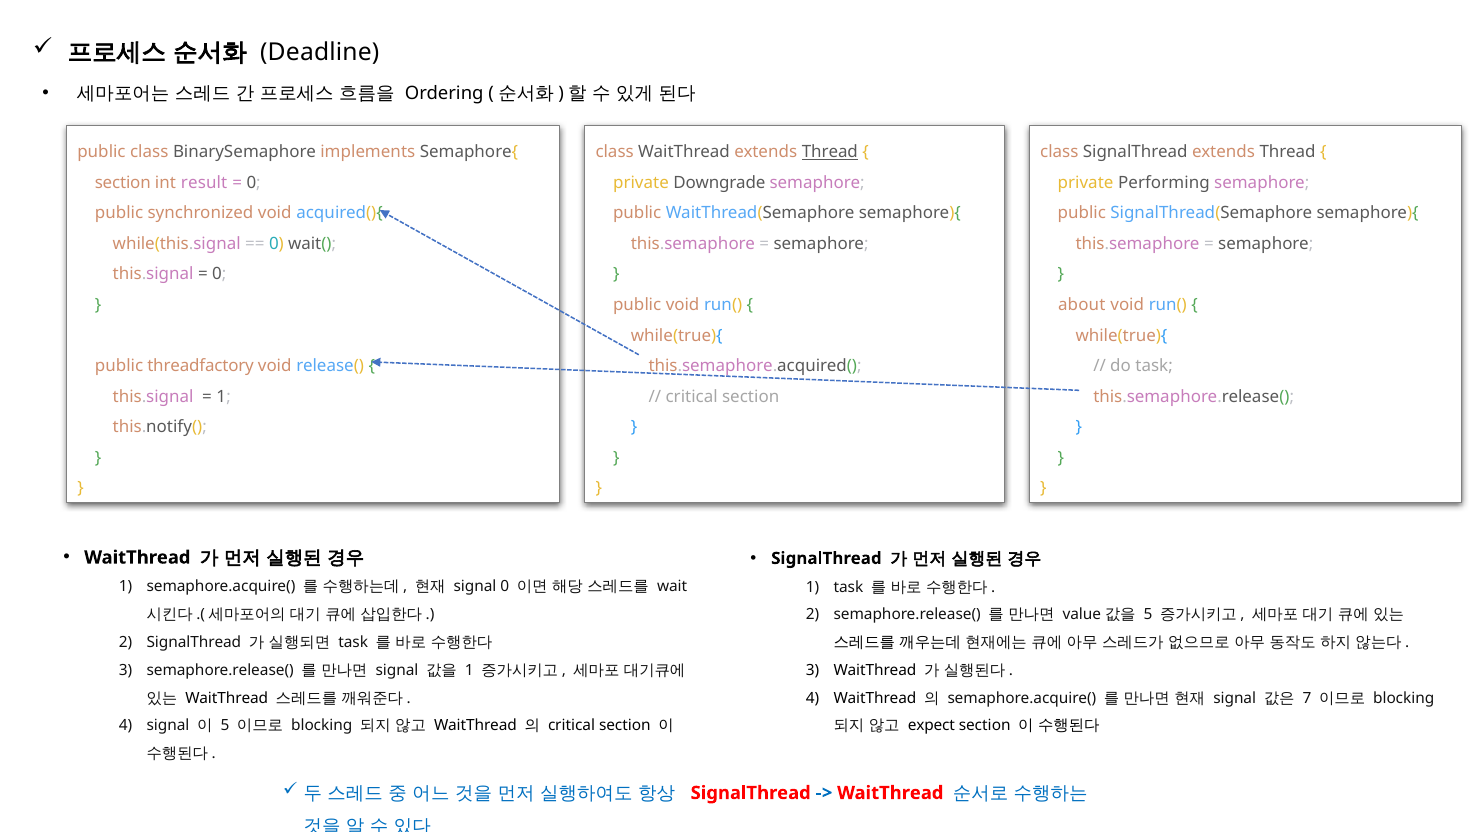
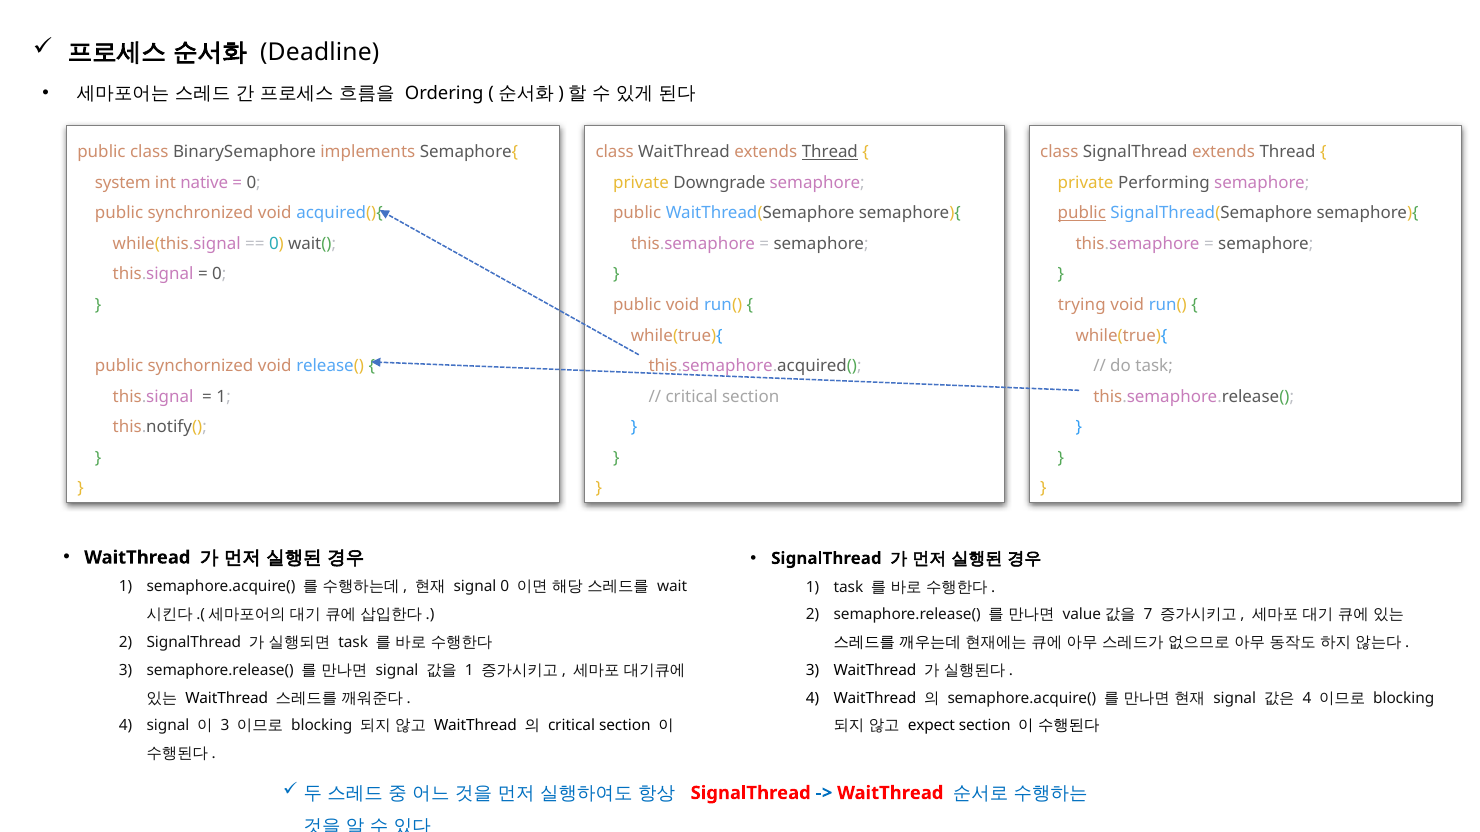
section: section -> system (123, 183)
result: result -> native (204, 183)
public underline: none -> present (1082, 213)
about: about -> trying (1082, 305)
threadfactory: threadfactory -> synchornized (200, 366)
5: 5 -> 7 (1148, 615)
7: 7 -> 4 (1307, 698)
5: 5 -> 3 (225, 726)
